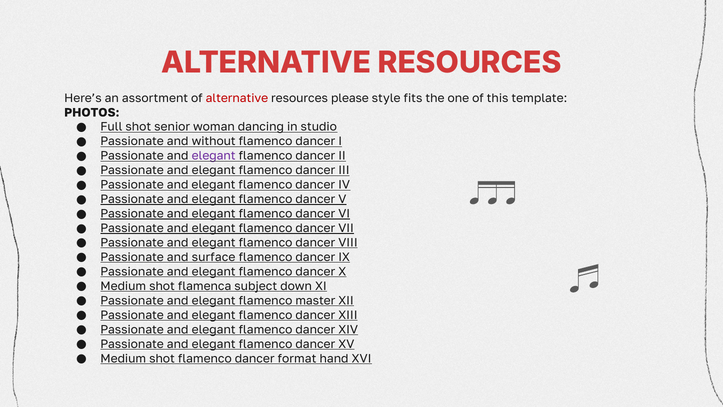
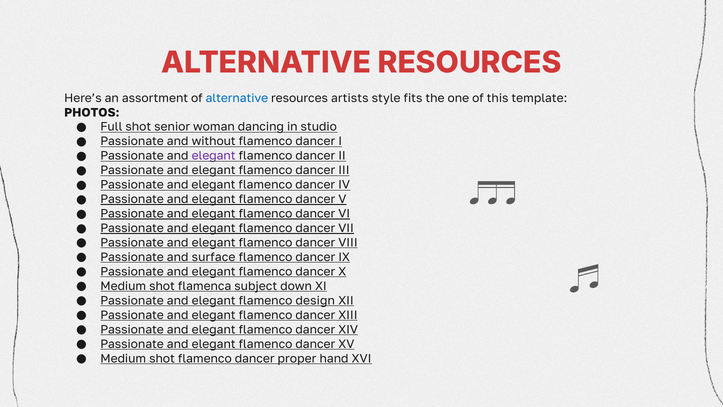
alternative colour: red -> blue (237, 98)
please: please -> artists (350, 98)
master: master -> design (315, 300)
format: format -> proper (297, 358)
